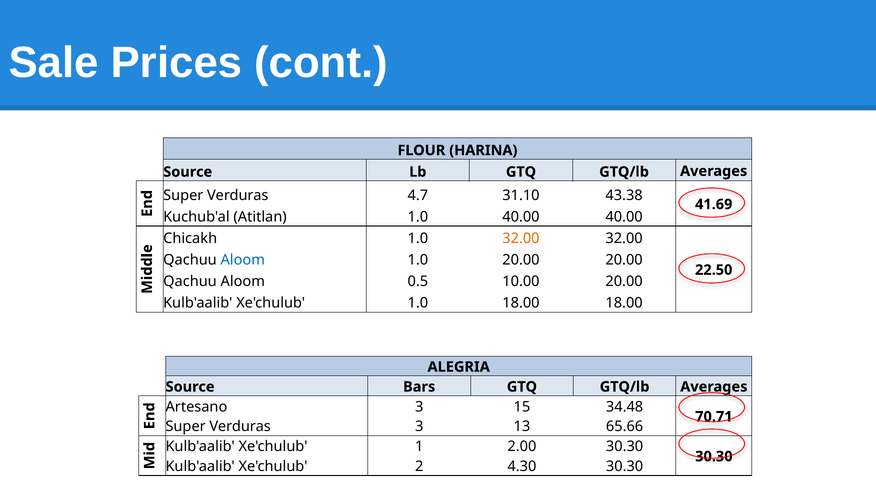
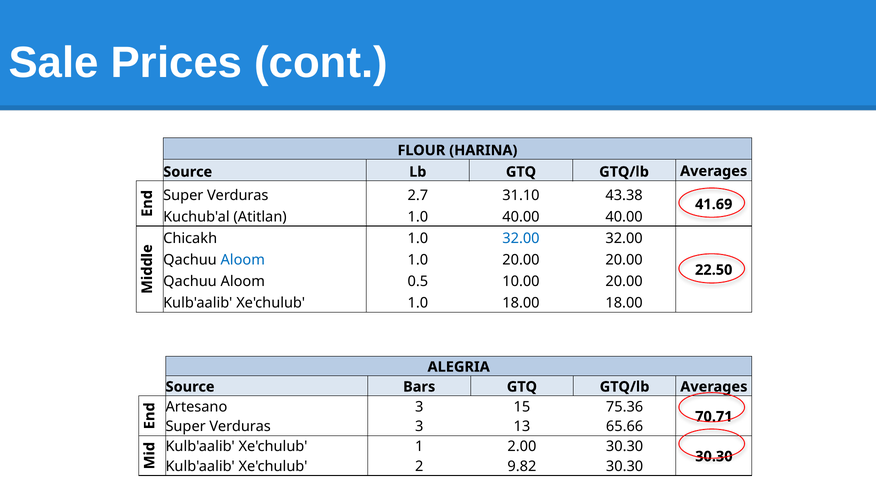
4.7: 4.7 -> 2.7 (418, 195)
32.00 colour: orange -> blue (521, 238)
34.48: 34.48 -> 75.36 (625, 407)
4.30: 4.30 -> 9.82 (522, 466)
